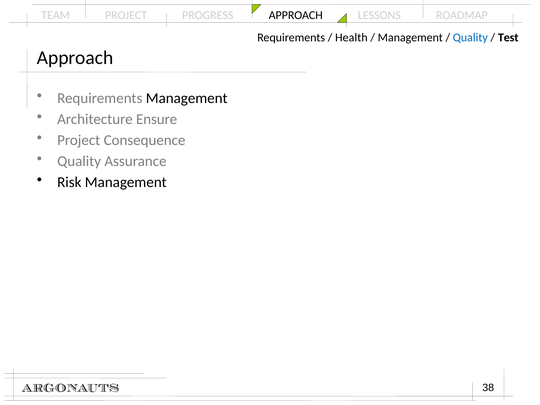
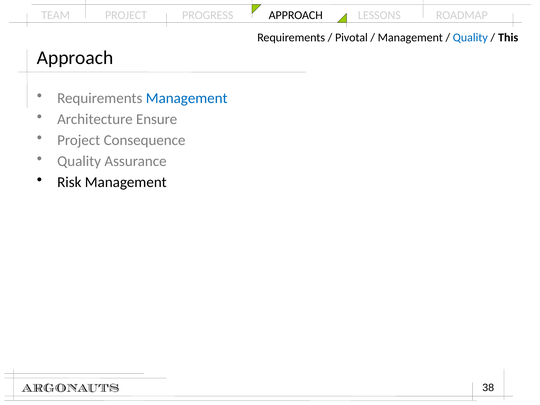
Health: Health -> Pivotal (351, 38)
Test: Test -> This (508, 38)
Management colour: black -> blue (187, 98)
